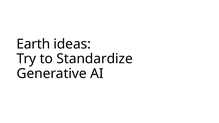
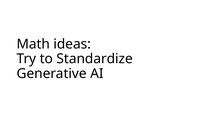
Earth: Earth -> Math (33, 44)
